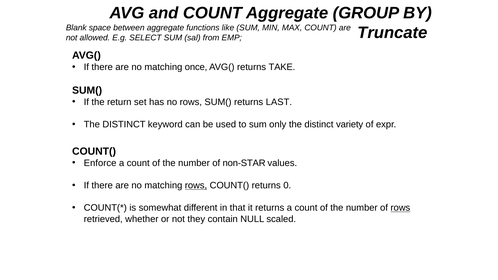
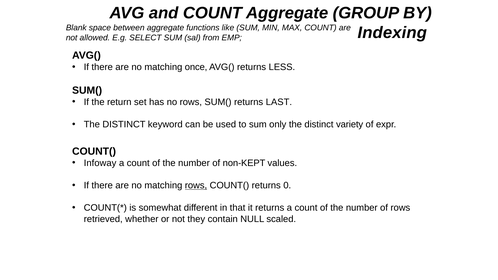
Truncate: Truncate -> Indexing (392, 33)
TAKE: TAKE -> LESS (282, 67)
Enforce: Enforce -> Infoway (100, 163)
non-STAR: non-STAR -> non-KEPT (244, 163)
rows underline: present -> none (400, 208)
